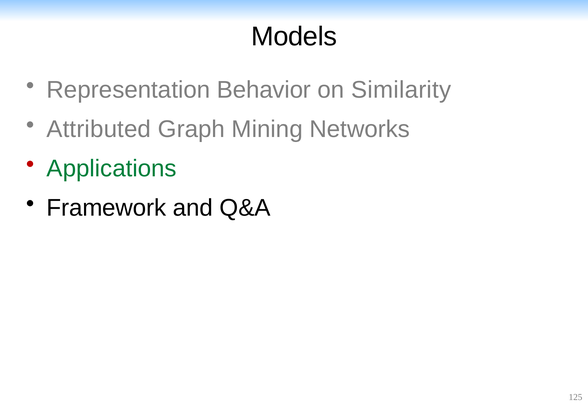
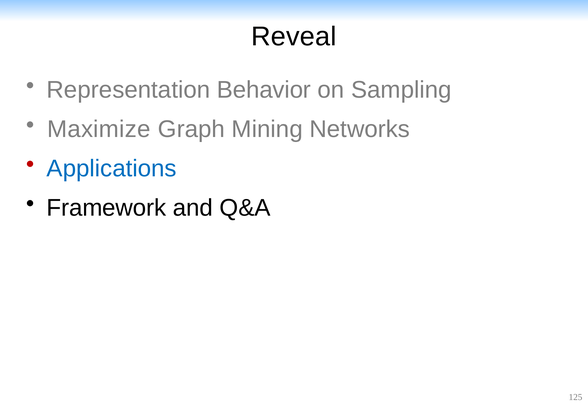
Models: Models -> Reveal (294, 37)
Similarity: Similarity -> Sampling (401, 90)
Attributed: Attributed -> Maximize (99, 129)
Applications colour: green -> blue (112, 168)
